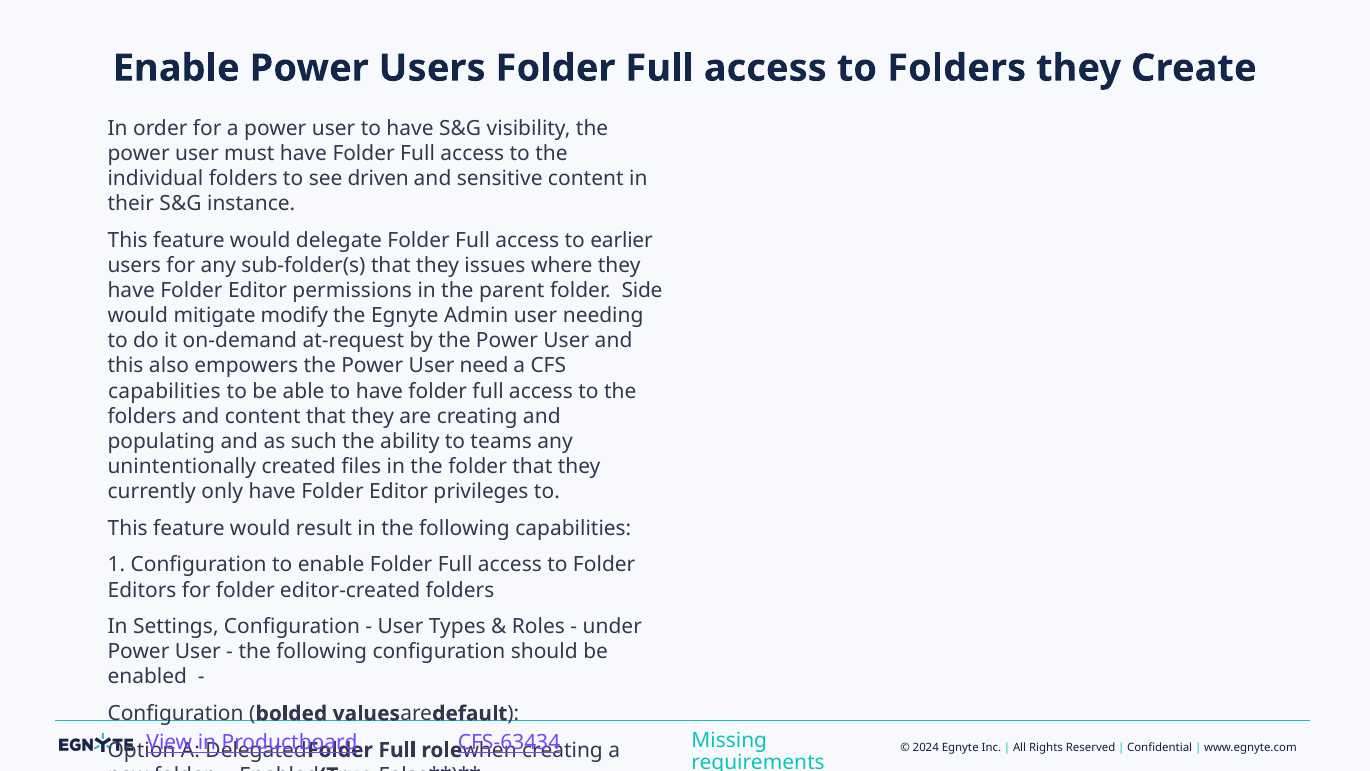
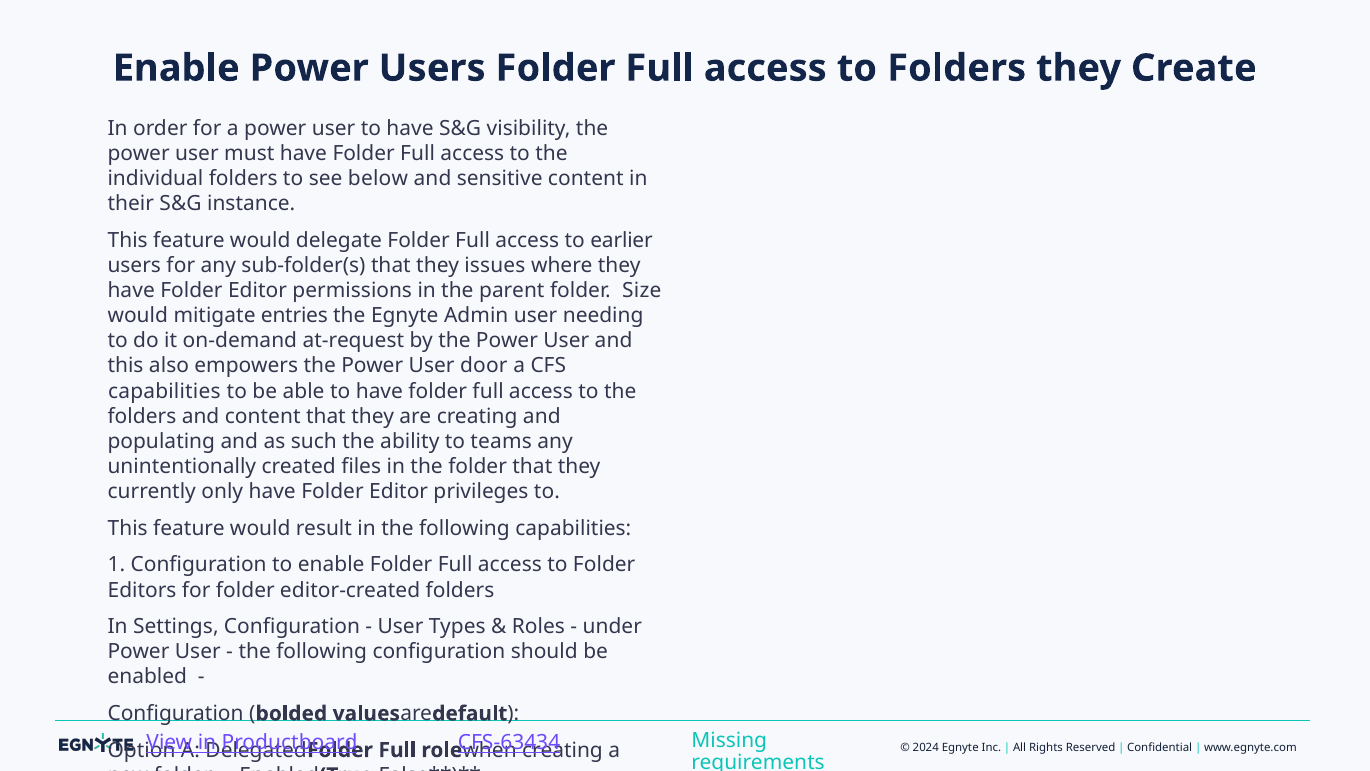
driven: driven -> below (378, 179)
Side: Side -> Size (642, 291)
modify: modify -> entries (294, 316)
need: need -> door (484, 366)
